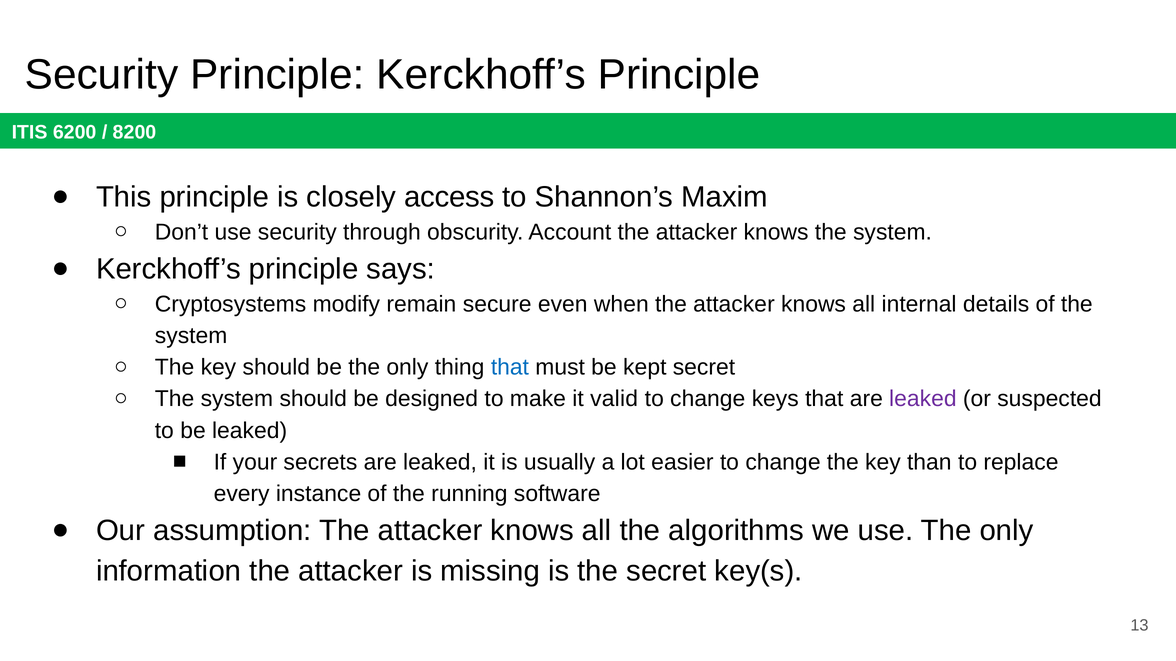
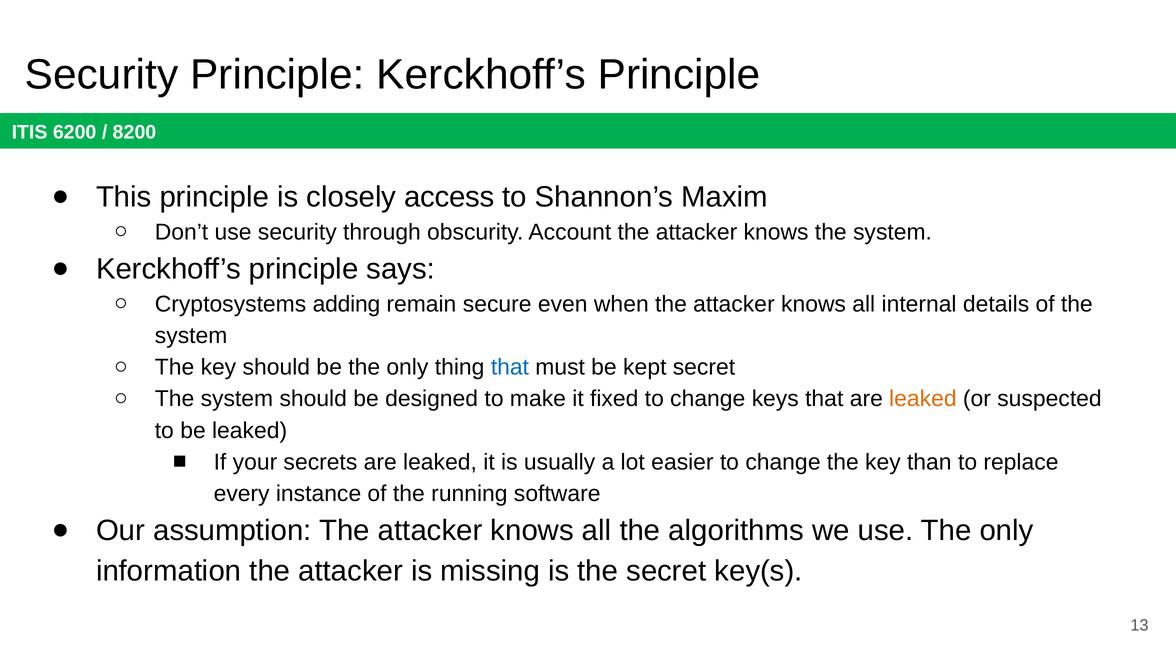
modify: modify -> adding (346, 304)
valid: valid -> fixed (614, 399)
leaked colour: purple -> orange (923, 399)
